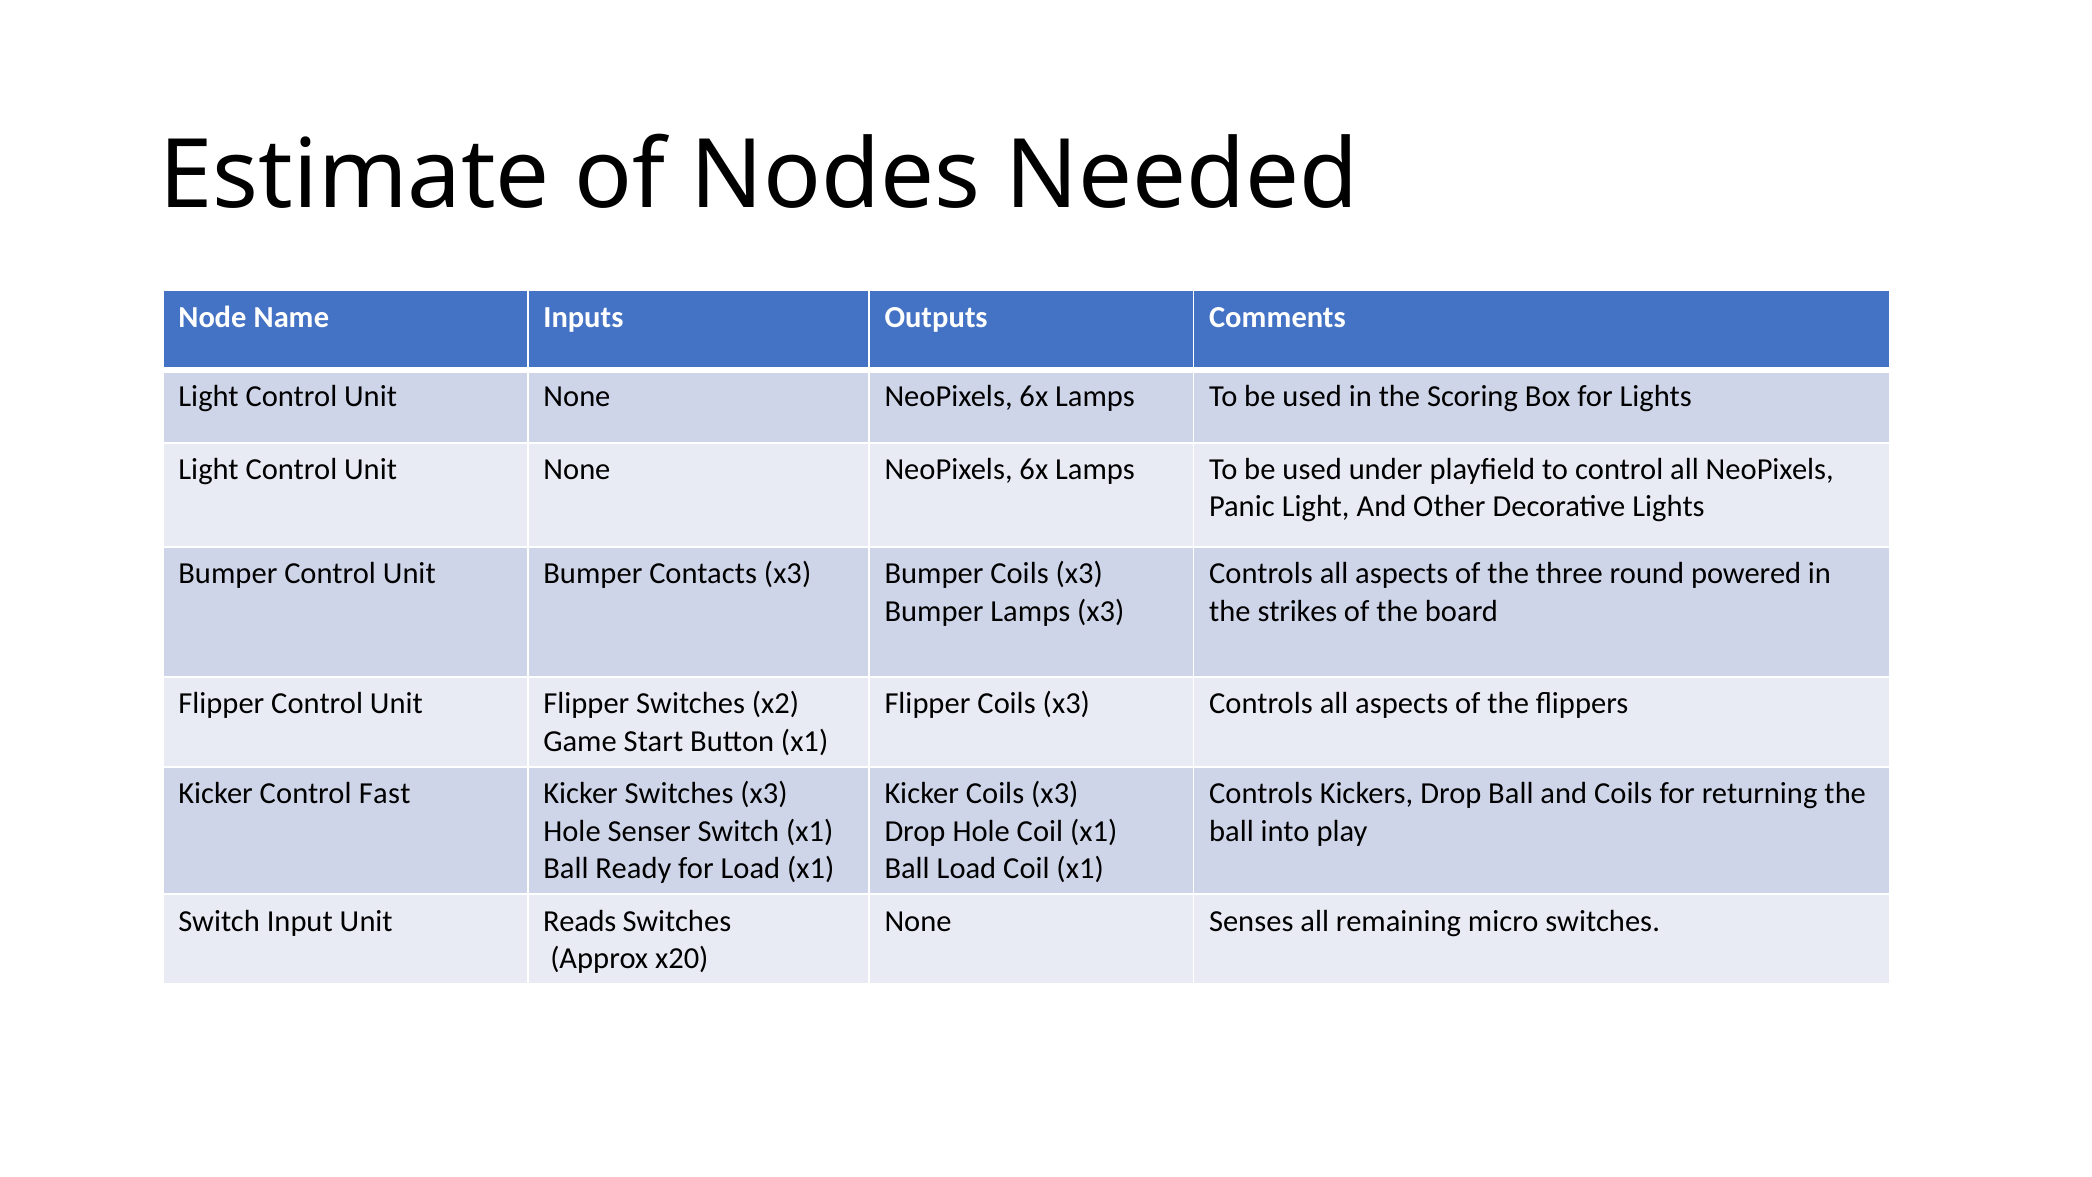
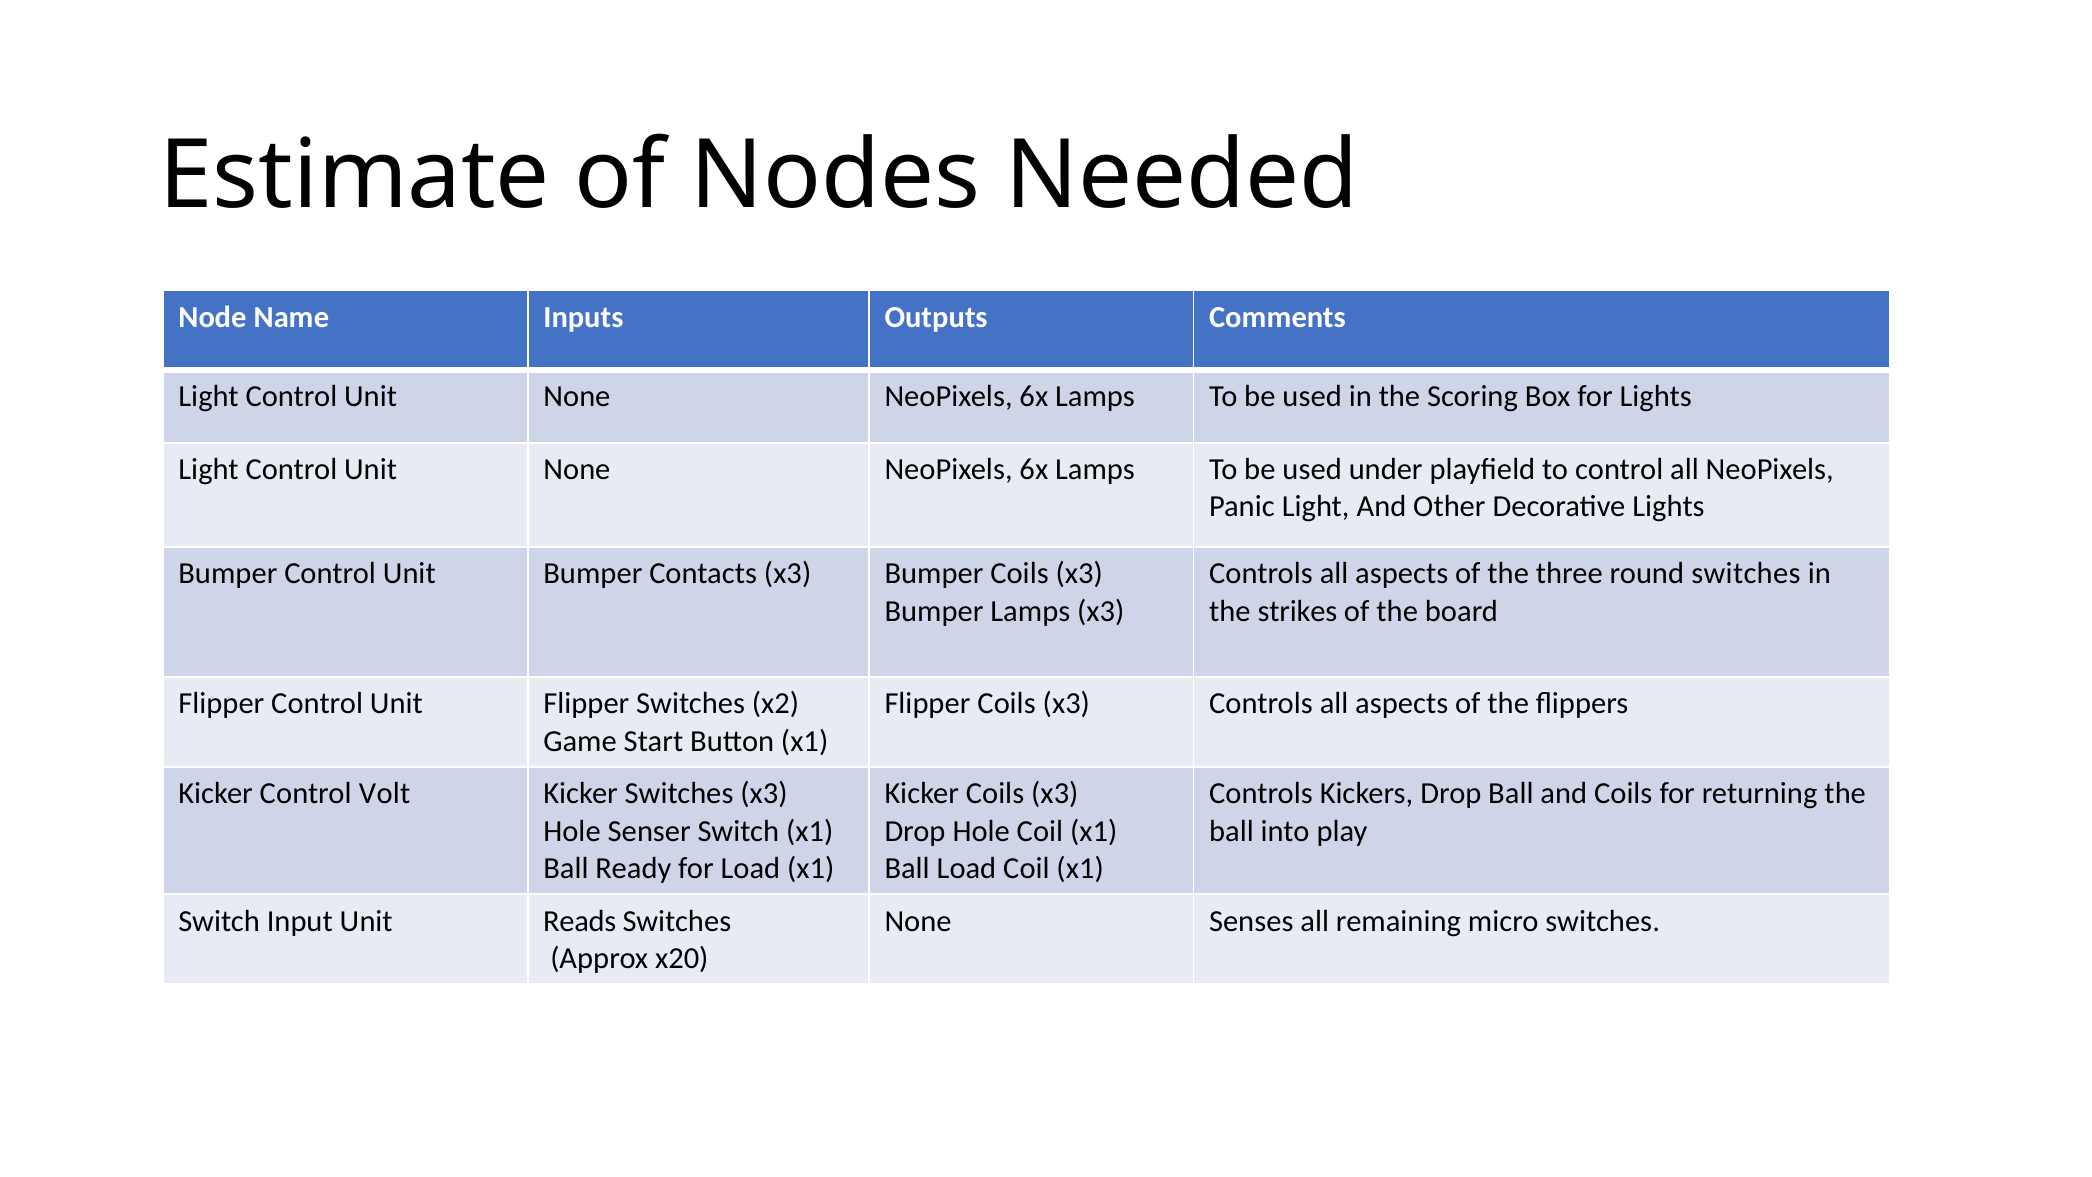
round powered: powered -> switches (1746, 574)
Fast: Fast -> Volt (385, 794)
